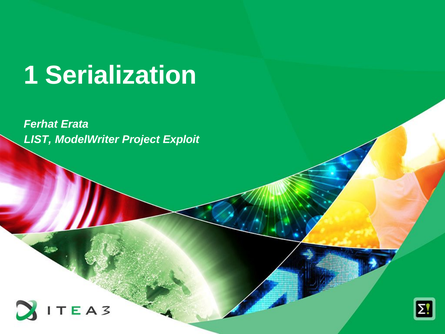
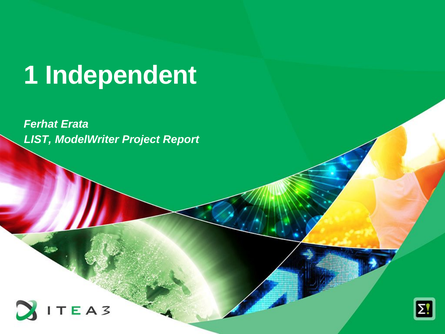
Serialization: Serialization -> Independent (121, 75)
Exploit: Exploit -> Report (181, 140)
